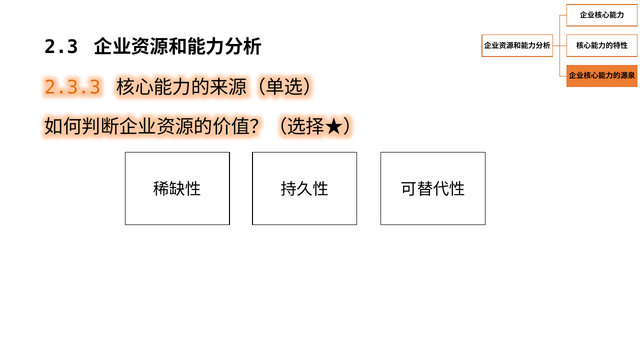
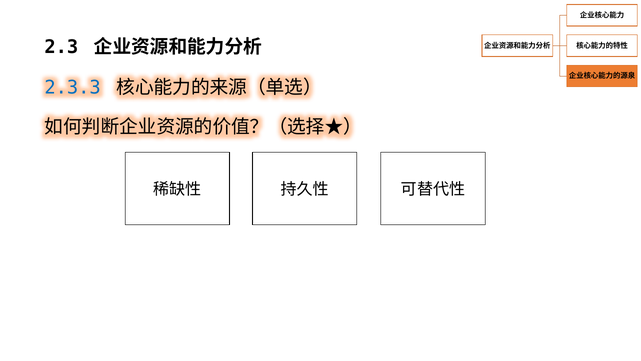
2.3.3 colour: orange -> blue (73, 87)
